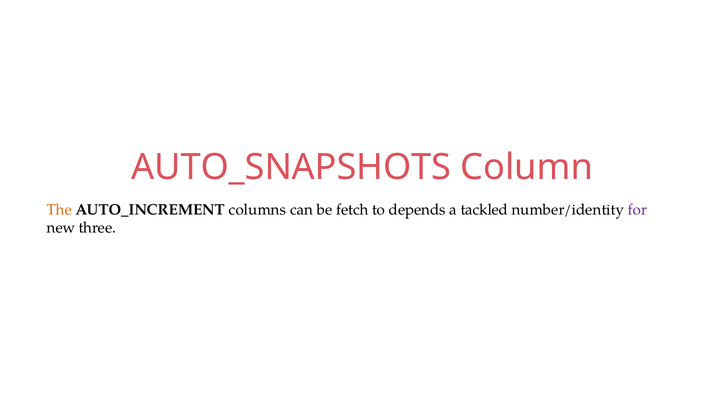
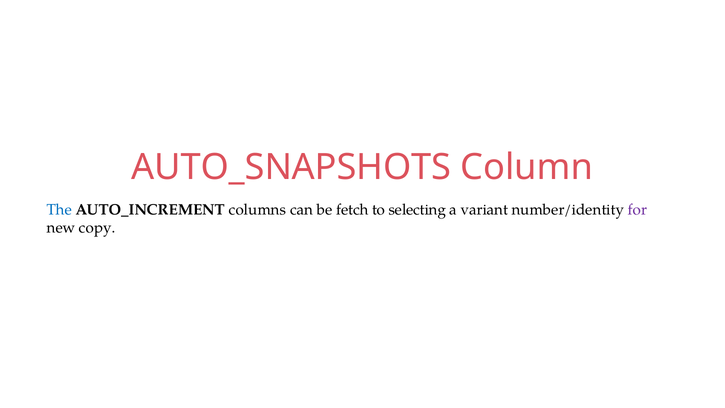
The colour: orange -> blue (59, 209)
depends: depends -> selecting (417, 209)
tackled: tackled -> variant (484, 209)
three: three -> copy (97, 228)
